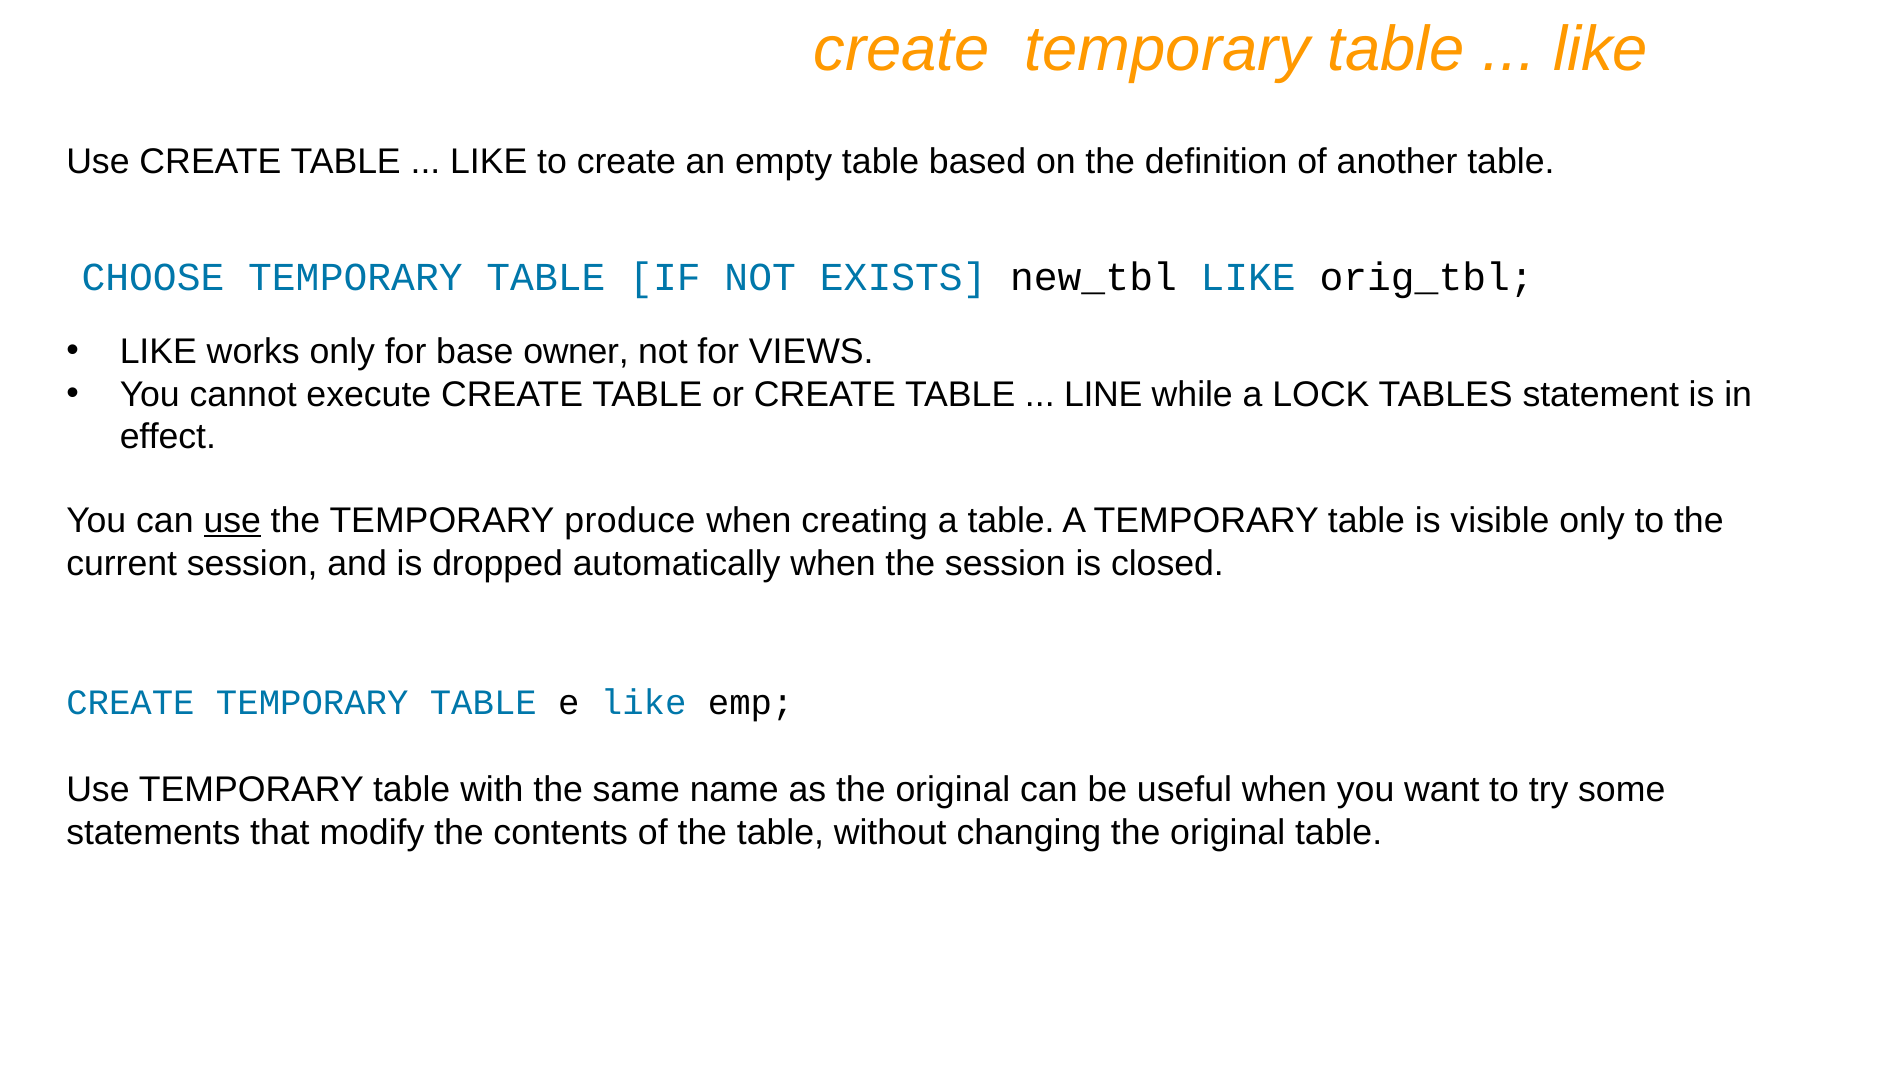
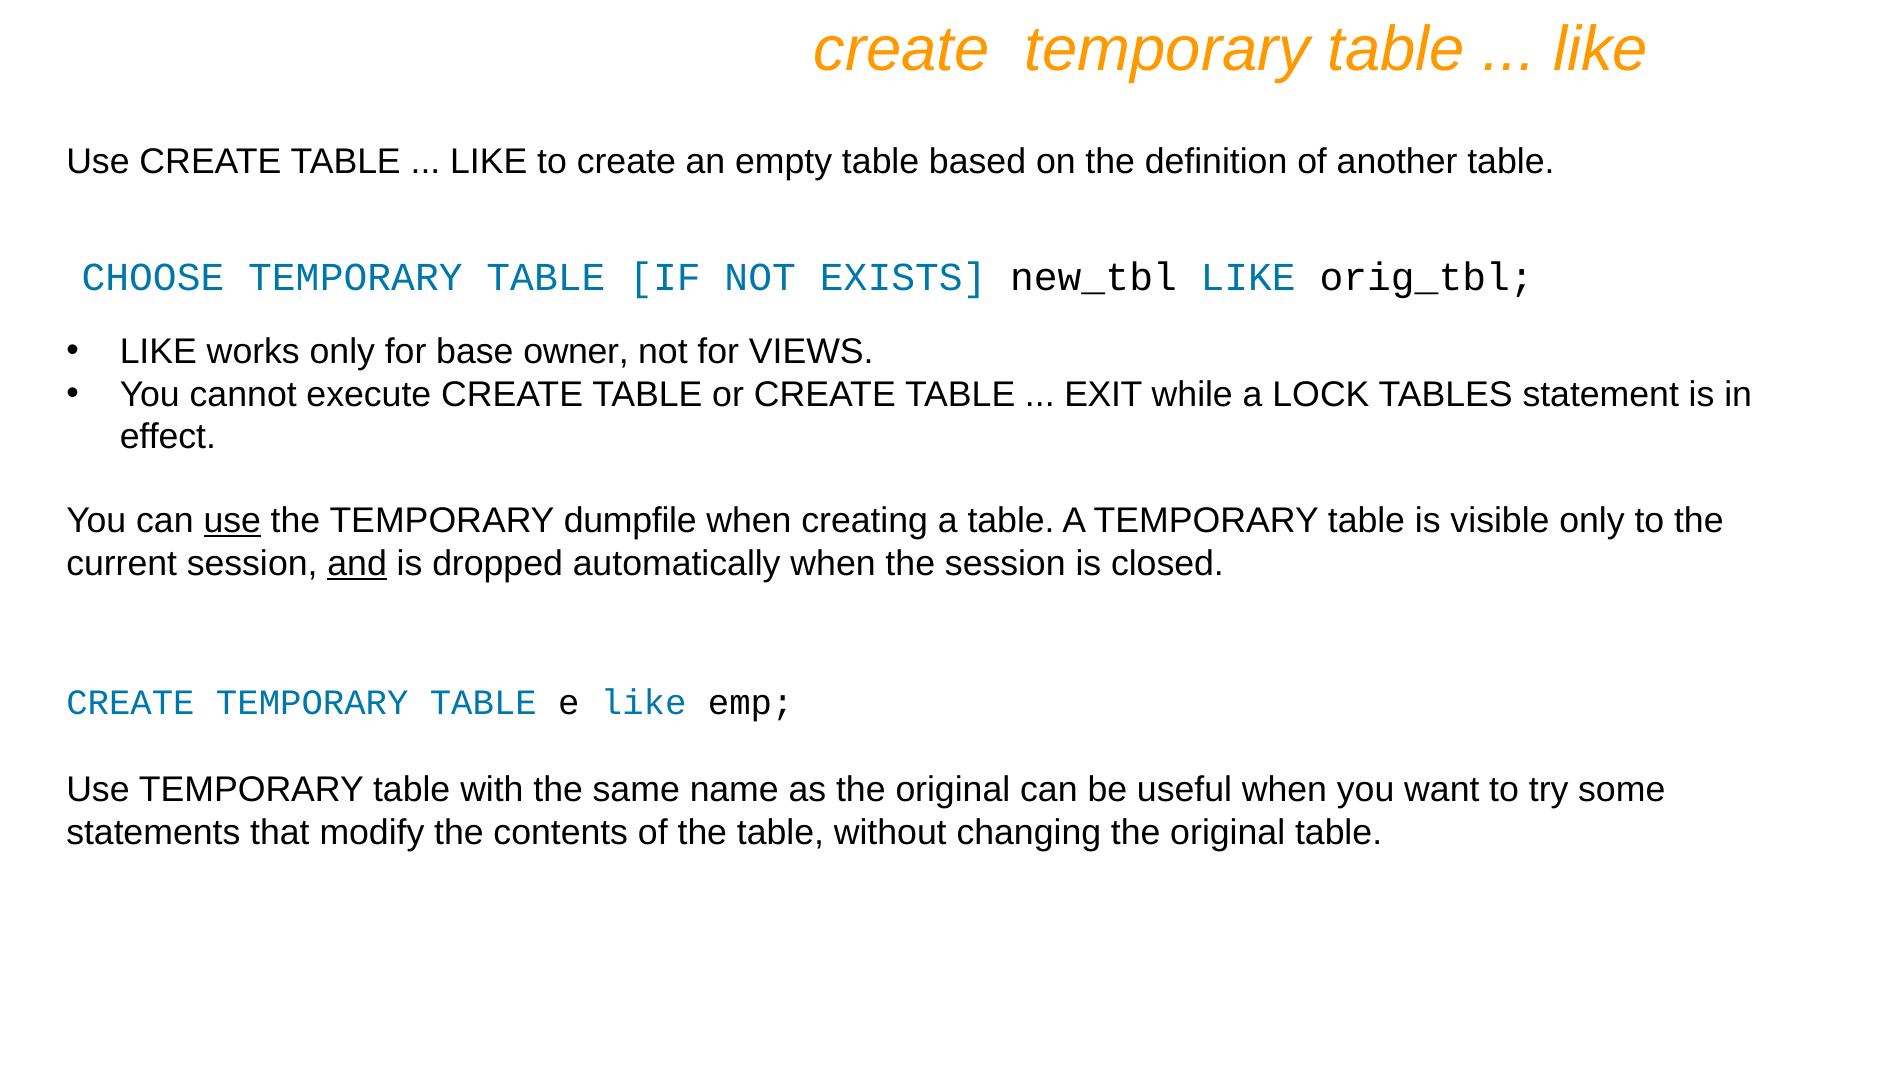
LINE: LINE -> EXIT (1103, 394)
produce: produce -> dumpfile (630, 521)
and underline: none -> present (357, 564)
